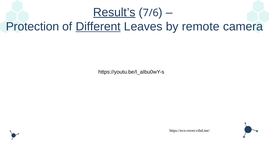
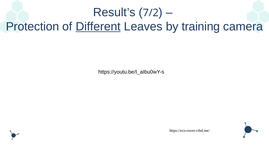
Result’s underline: present -> none (114, 12)
7/6: 7/6 -> 7/2 (151, 13)
remote: remote -> training (201, 27)
